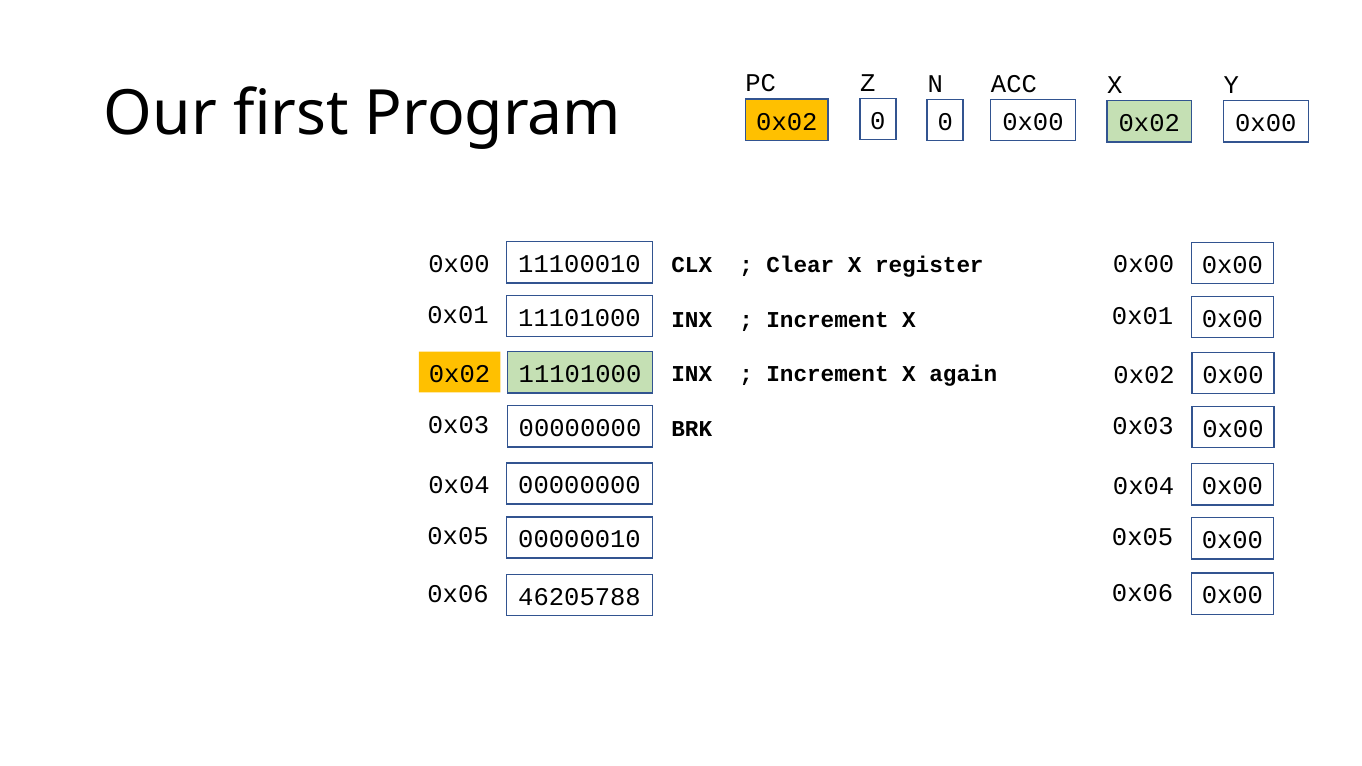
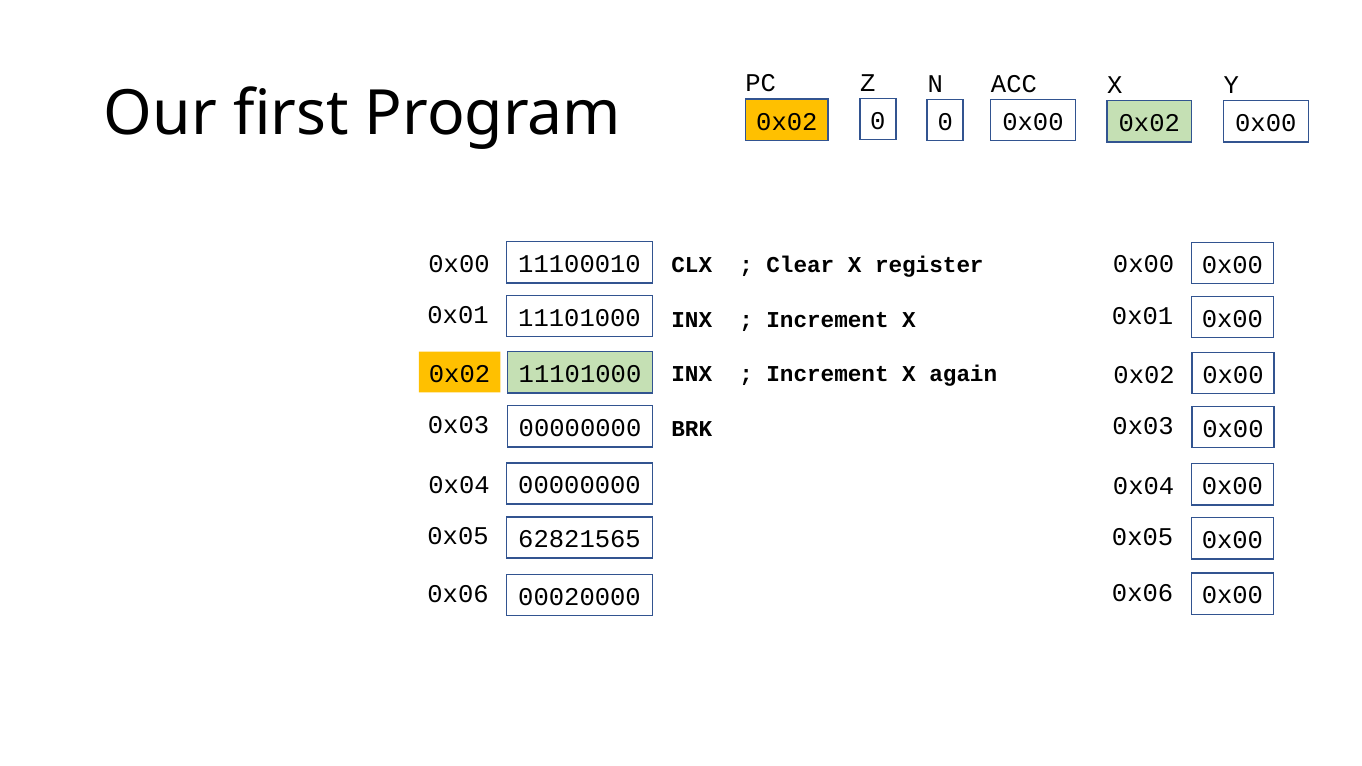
00000010: 00000010 -> 62821565 (580, 539)
46205788: 46205788 -> 00020000 (580, 597)
